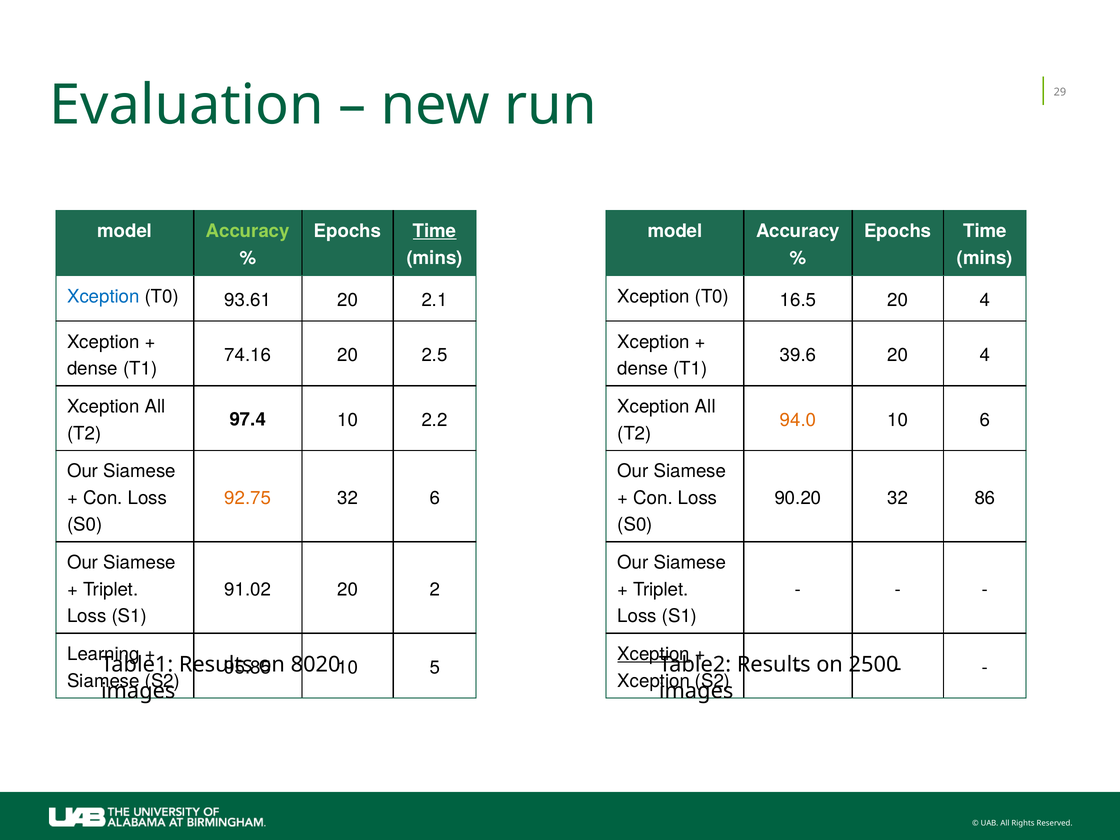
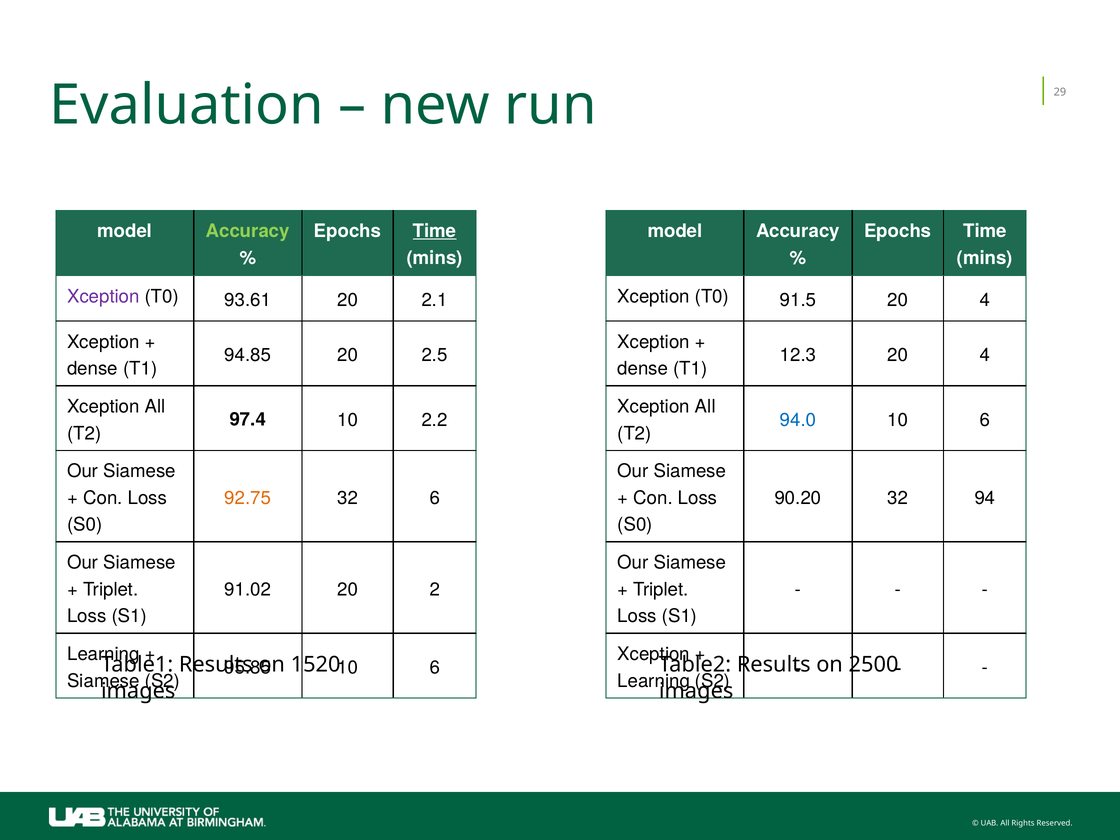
Xception colour: blue -> purple (103, 297)
16.5: 16.5 -> 91.5 (798, 300)
74.16: 74.16 -> 94.85 (248, 355)
39.6: 39.6 -> 12.3 (798, 355)
94.0 colour: orange -> blue (798, 420)
86: 86 -> 94 (985, 498)
Xception underline: present -> none (654, 654)
8020: 8020 -> 1520 (316, 665)
5: 5 -> 6 (435, 668)
Xception: Xception -> Learning (654, 681)
